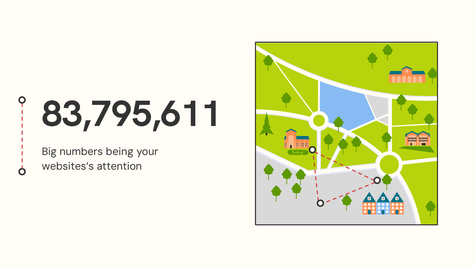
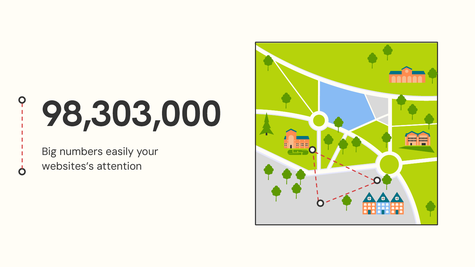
83,795,611: 83,795,611 -> 98,303,000 (132, 114)
being: being -> easily (120, 152)
